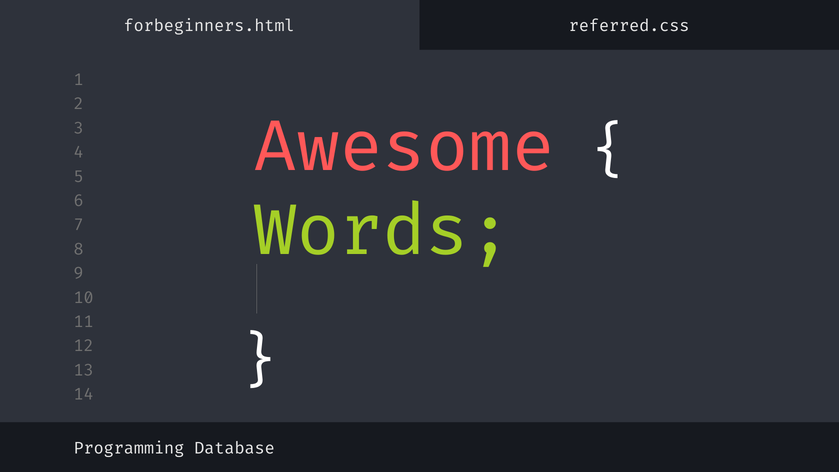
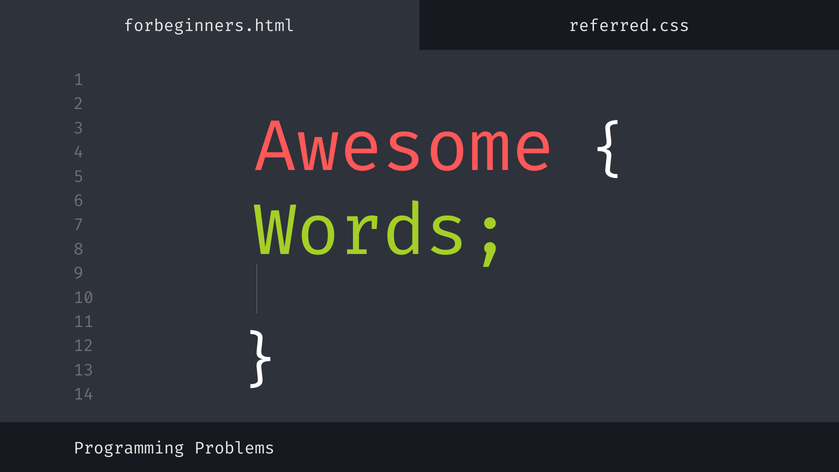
Database: Database -> Problems (235, 448)
